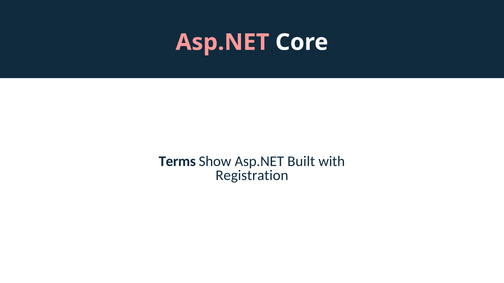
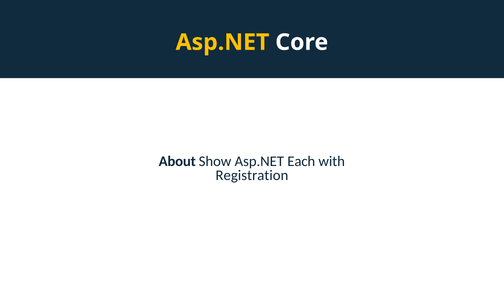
Asp.NET colour: pink -> yellow (222, 42)
Terms: Terms -> About (177, 161)
Built: Built -> Each (301, 161)
